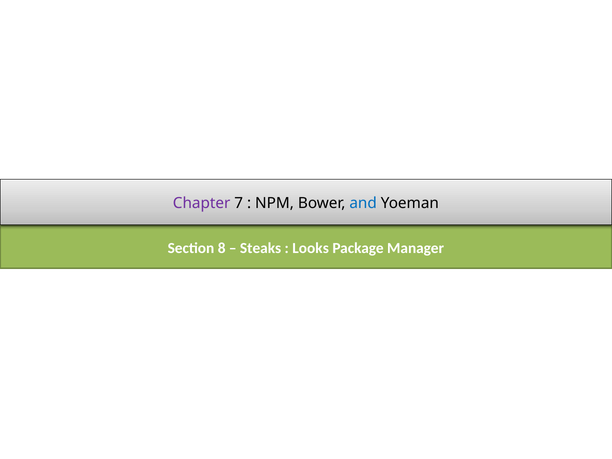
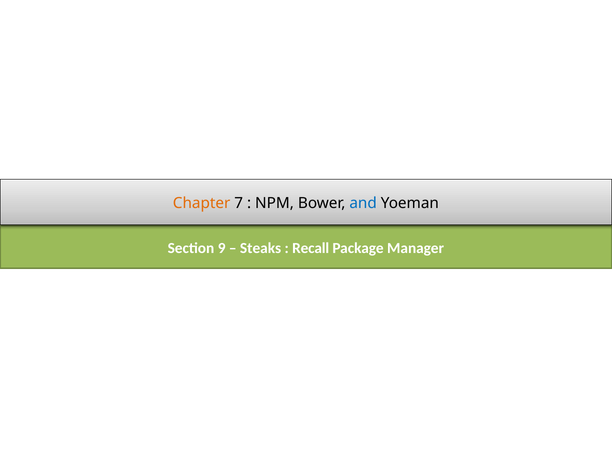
Chapter colour: purple -> orange (202, 203)
8: 8 -> 9 (222, 248)
Looks: Looks -> Recall (311, 248)
